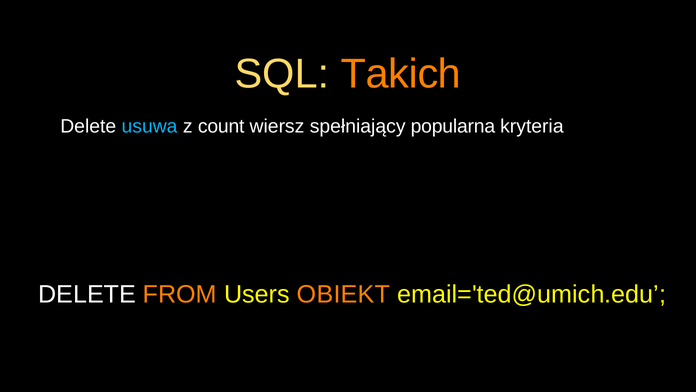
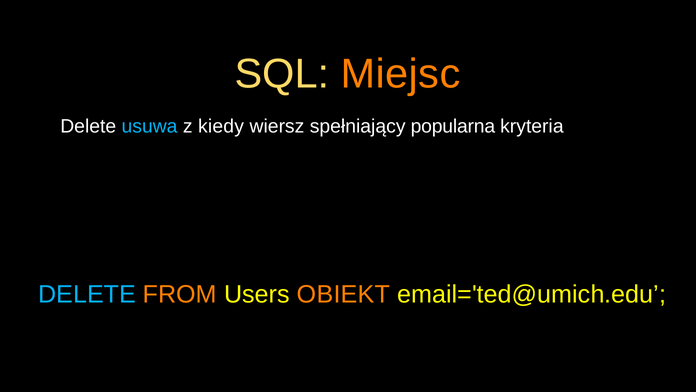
Takich: Takich -> Miejsc (401, 74)
count: count -> kiedy (221, 126)
DELETE colour: white -> light blue (87, 294)
